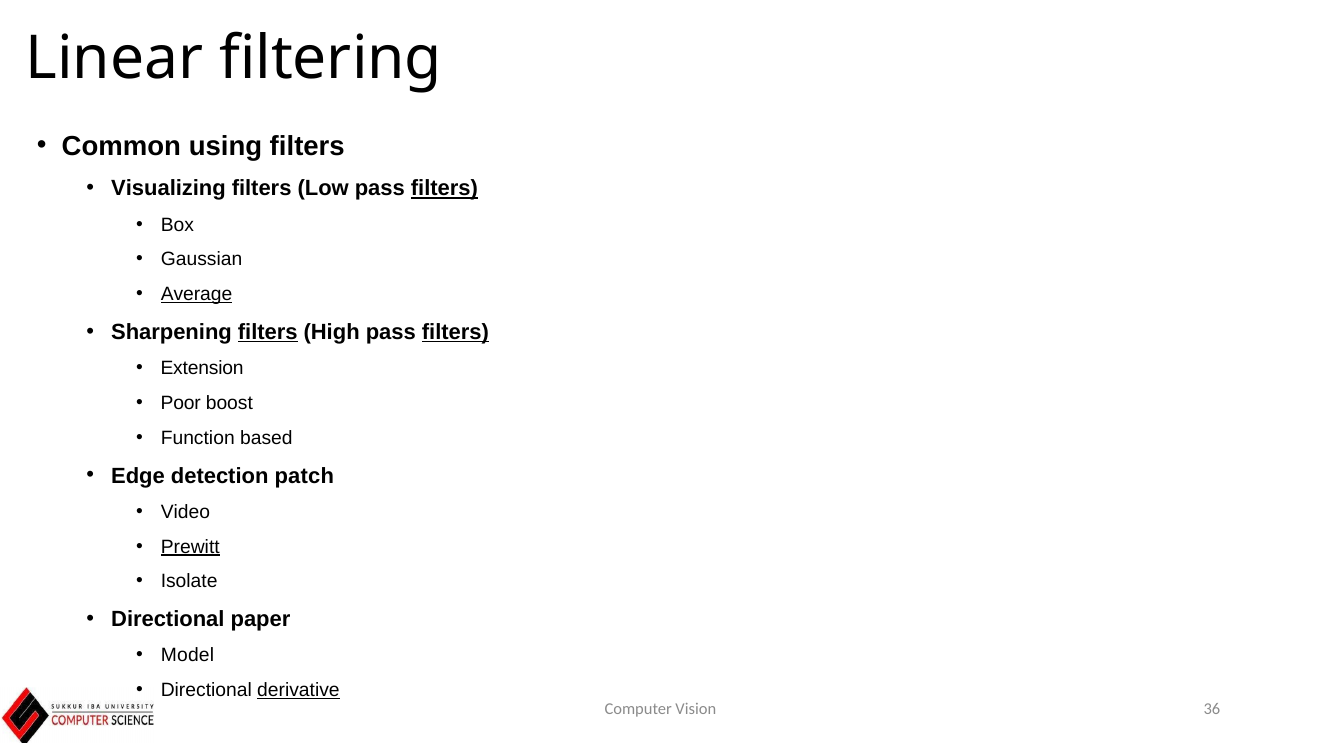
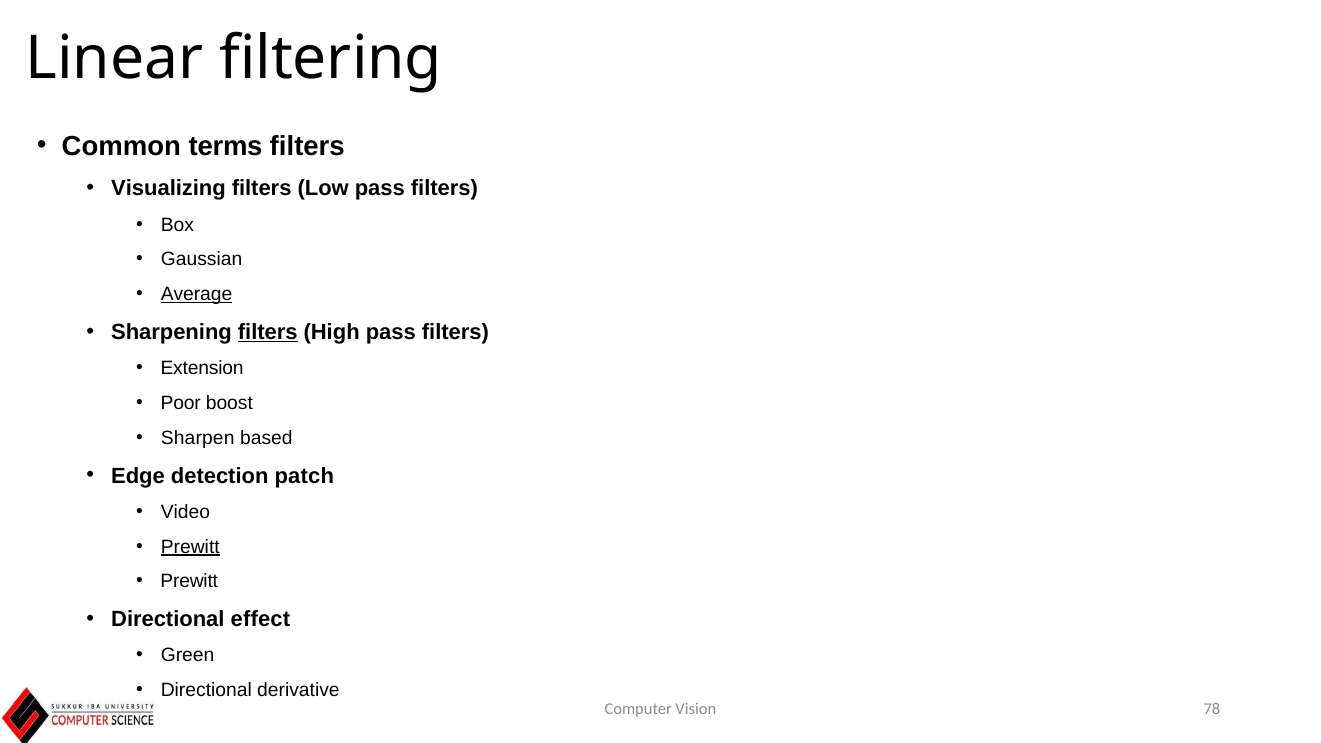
using: using -> terms (226, 146)
filters underline: present -> none (444, 189)
filters underline: present -> none (455, 332)
Function: Function -> Sharpen (198, 438)
Isolate: Isolate -> Prewitt (189, 581)
paper: paper -> effect (260, 620)
Model: Model -> Green (188, 656)
derivative underline: present -> none (298, 690)
36: 36 -> 78 (1212, 709)
